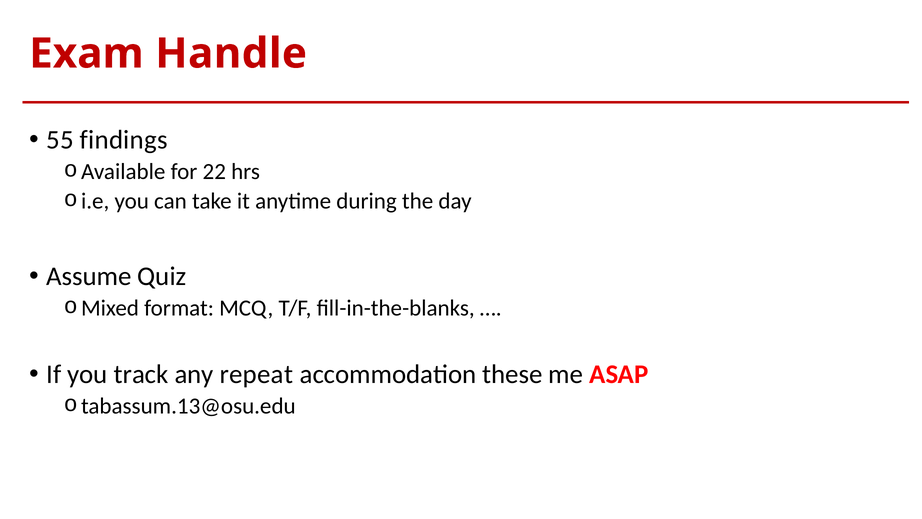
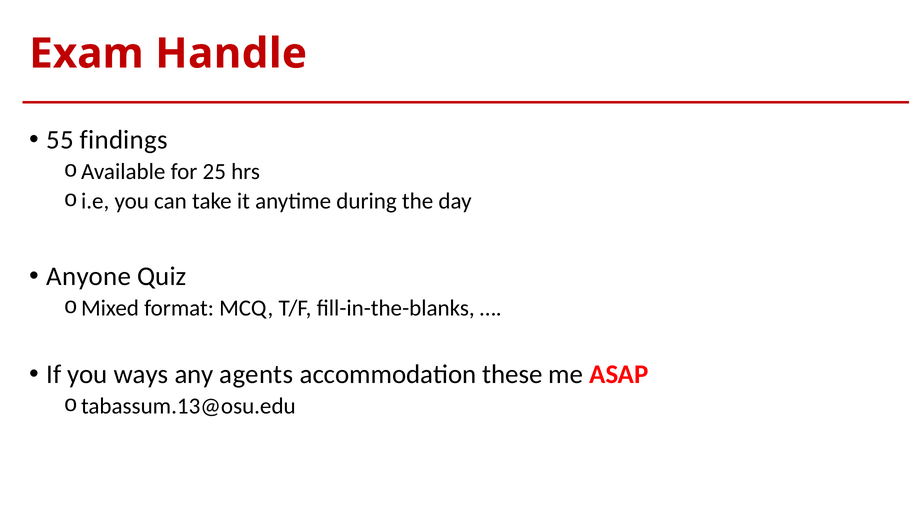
22: 22 -> 25 (214, 172)
Assume: Assume -> Anyone (89, 276)
track: track -> ways (141, 374)
repeat: repeat -> agents (256, 374)
